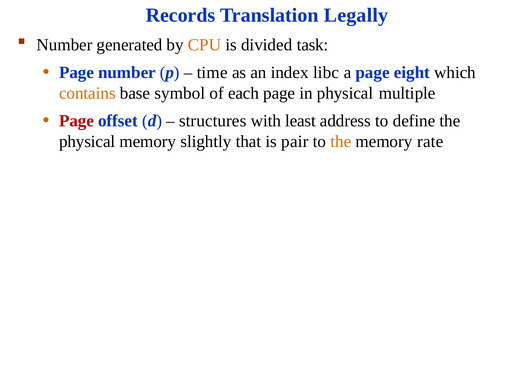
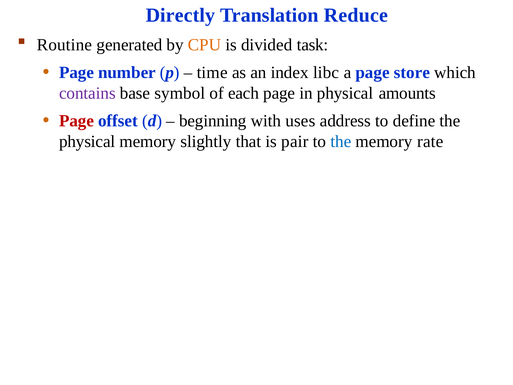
Records: Records -> Directly (180, 15)
Legally: Legally -> Reduce (356, 15)
Number: Number -> Routine (64, 45)
eight: eight -> store (412, 72)
contains colour: orange -> purple (87, 93)
multiple: multiple -> amounts (407, 93)
structures: structures -> beginning (213, 121)
least: least -> uses (300, 121)
the colour: orange -> blue (341, 141)
